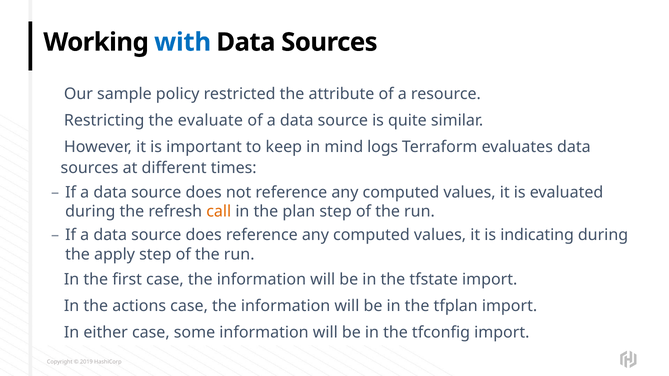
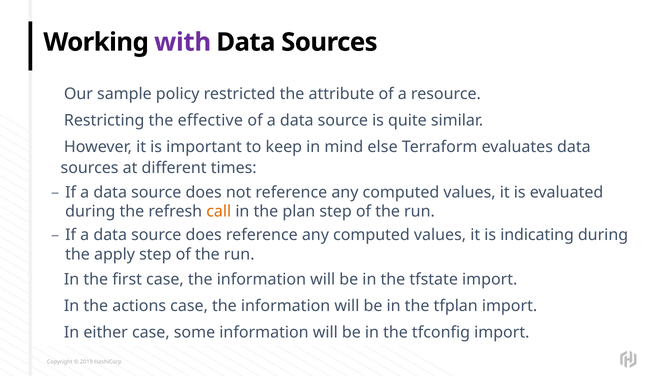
with colour: blue -> purple (183, 42)
evaluate: evaluate -> effective (210, 121)
logs: logs -> else (383, 147)
